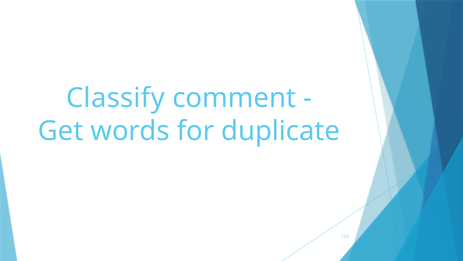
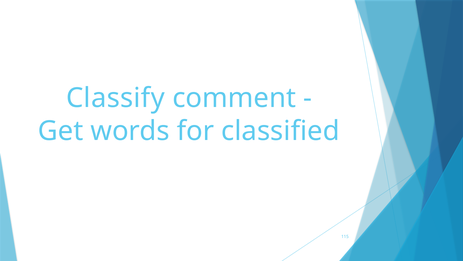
duplicate: duplicate -> classified (281, 131)
